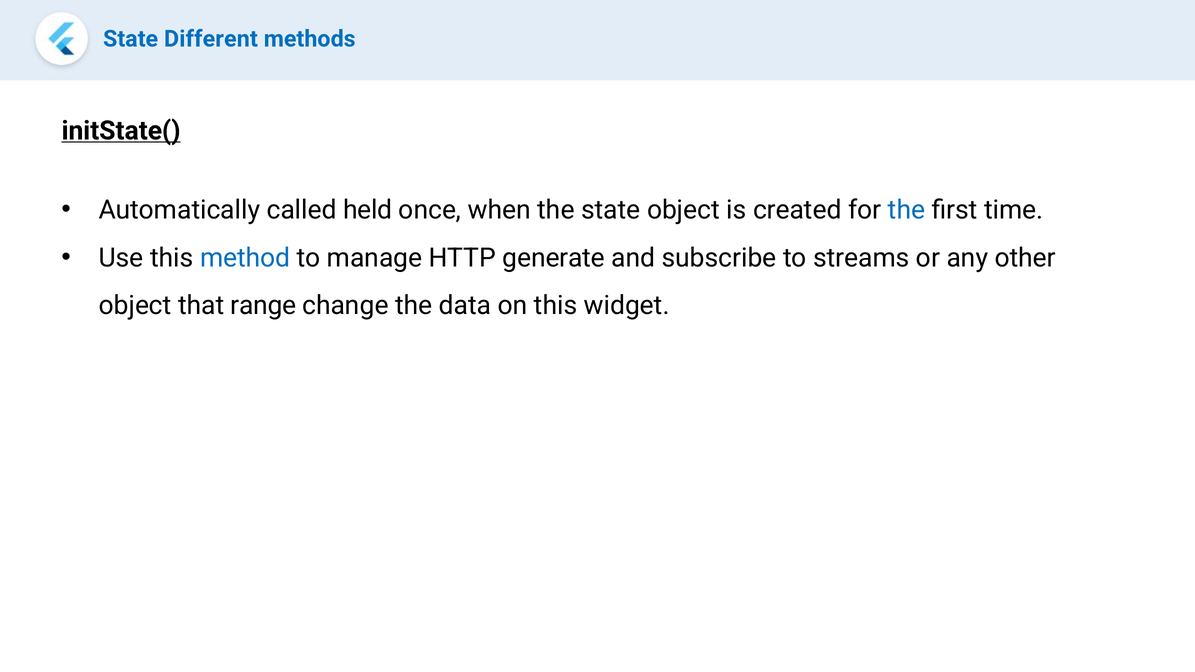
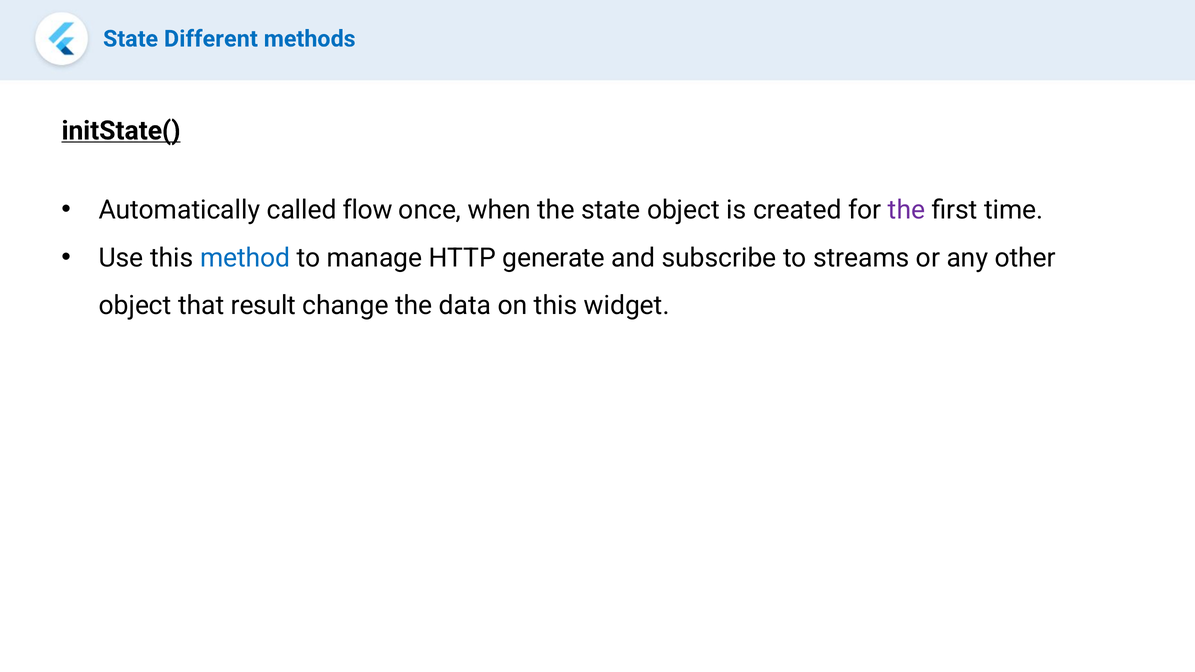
held: held -> flow (368, 210)
the colour: blue -> purple (907, 210)
range: range -> result (263, 306)
